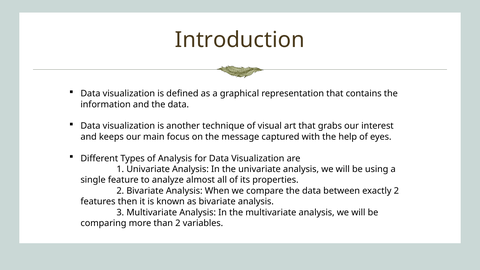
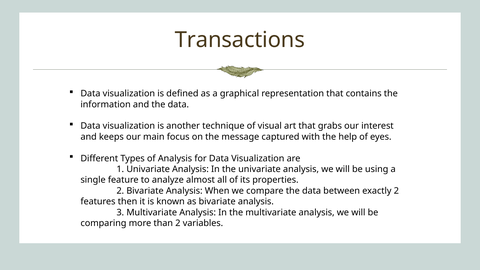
Introduction: Introduction -> Transactions (240, 40)
